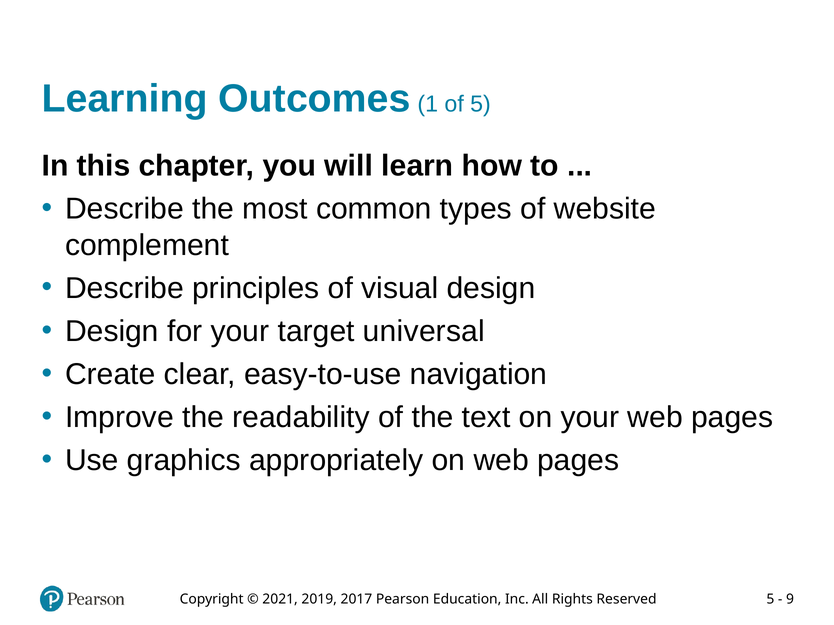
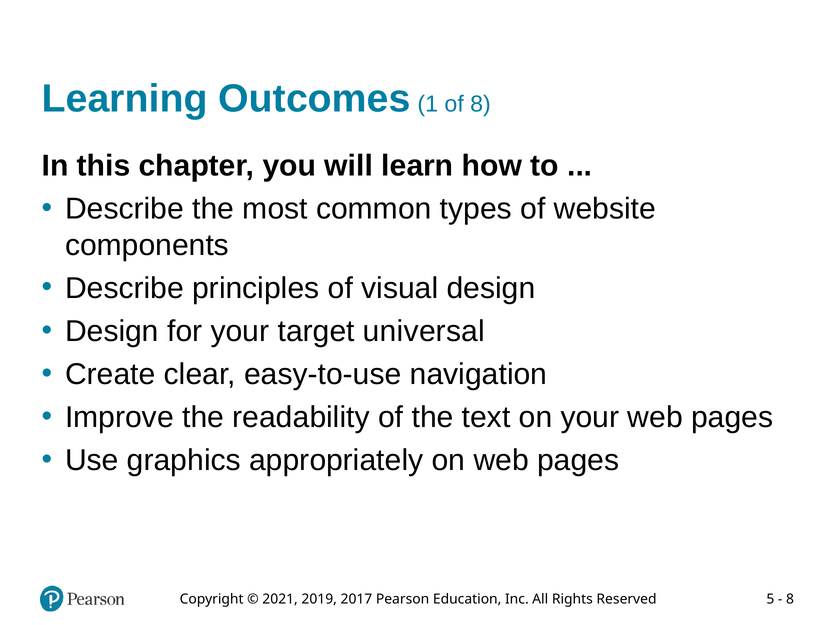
of 5: 5 -> 8 (480, 104)
complement: complement -> components (147, 245)
9: 9 -> 8 (790, 600)
